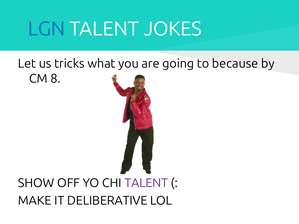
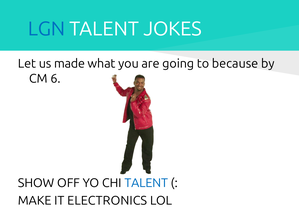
tricks: tricks -> made (69, 64)
8: 8 -> 6 (55, 79)
TALENT colour: purple -> blue (146, 183)
DELIBERATIVE: DELIBERATIVE -> ELECTRONICS (107, 201)
